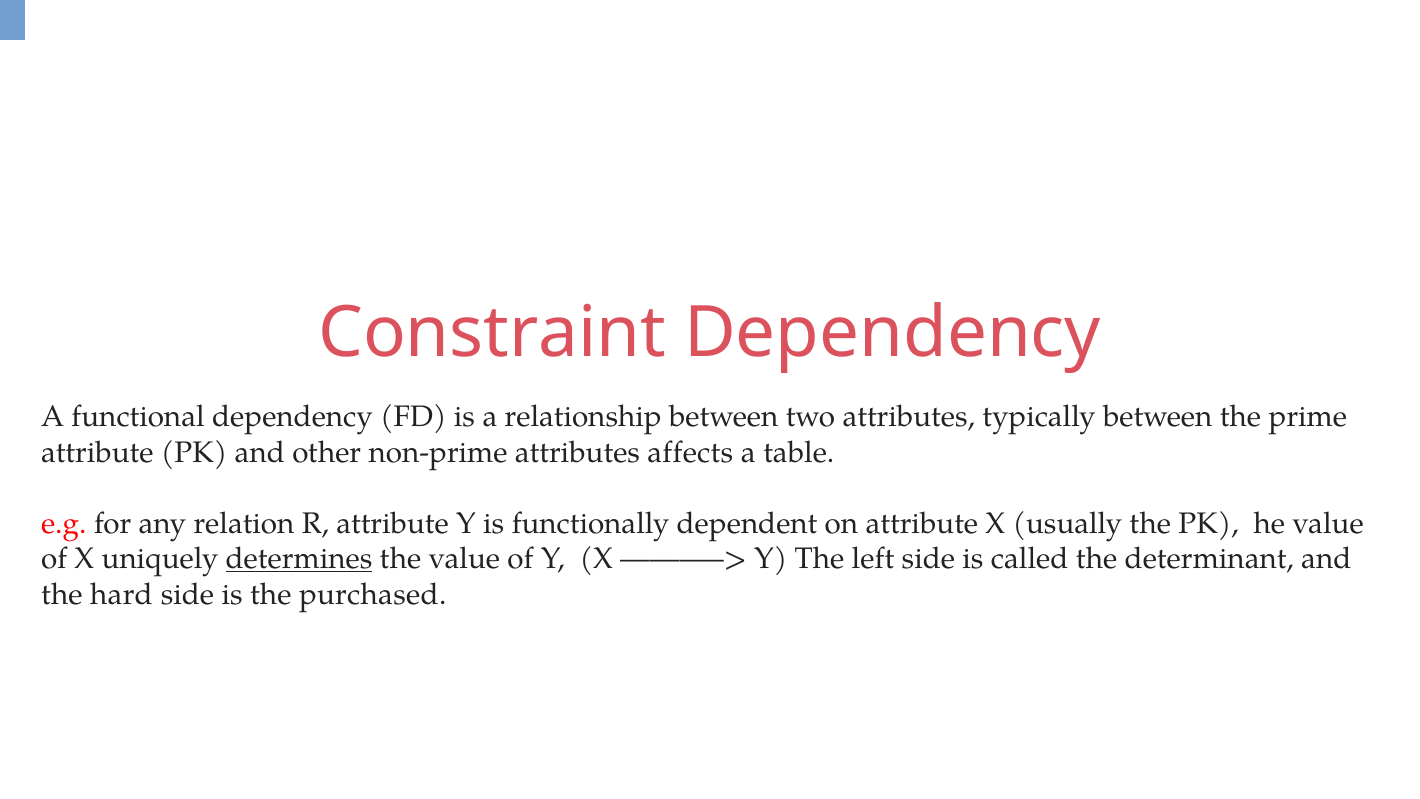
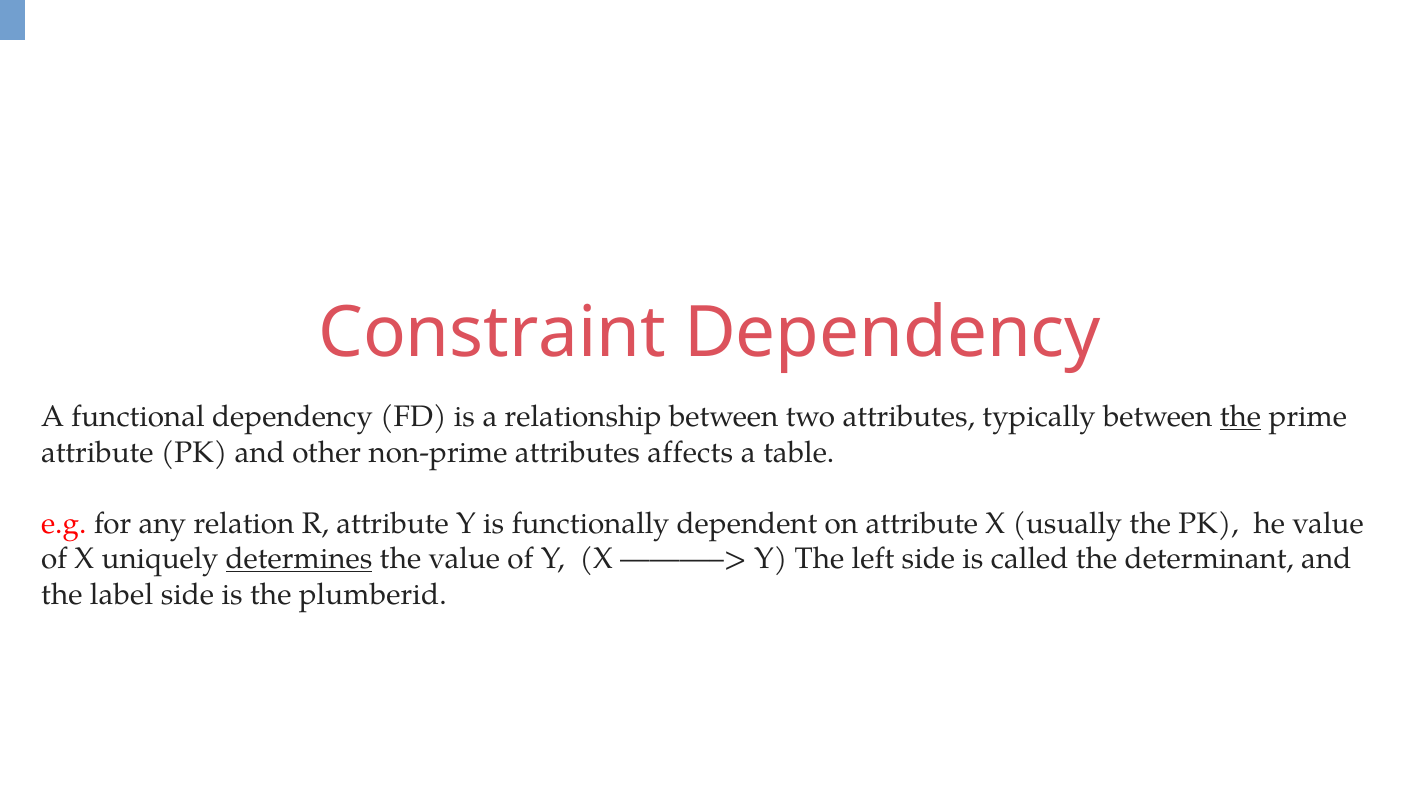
the underline: none -> present (1240, 417)
hard: hard -> label (122, 594)
purchased: purchased -> plumberid (373, 594)
